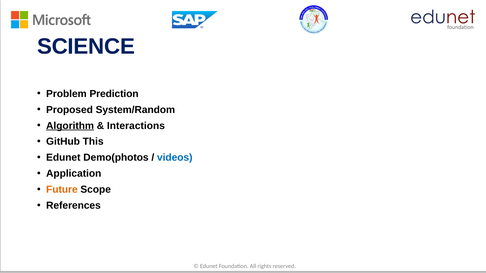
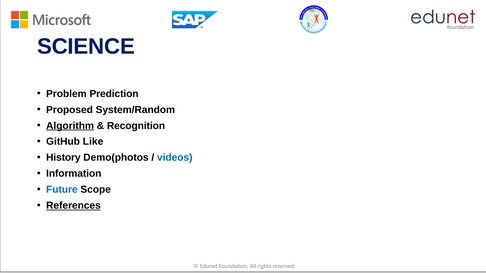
Interactions: Interactions -> Recognition (136, 126)
This: This -> Like (93, 142)
Edunet: Edunet -> History (63, 158)
Application: Application -> Information (74, 174)
Future colour: orange -> blue (62, 190)
References underline: none -> present (73, 206)
